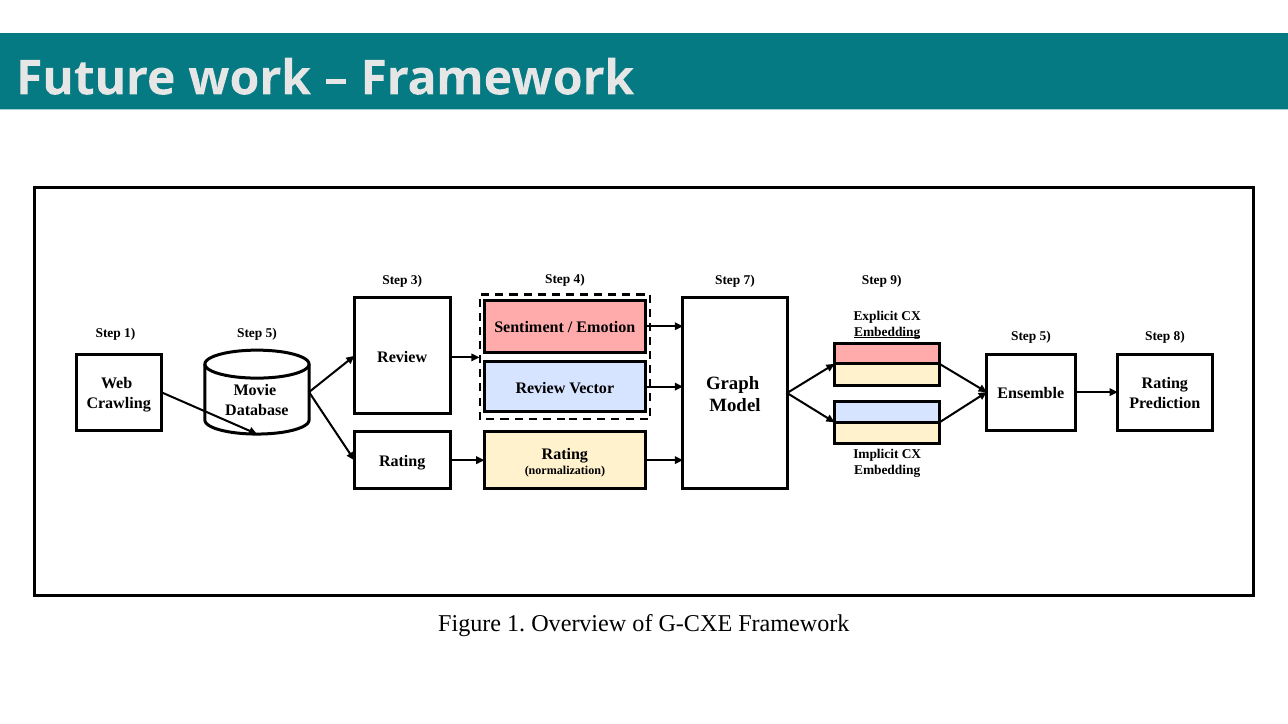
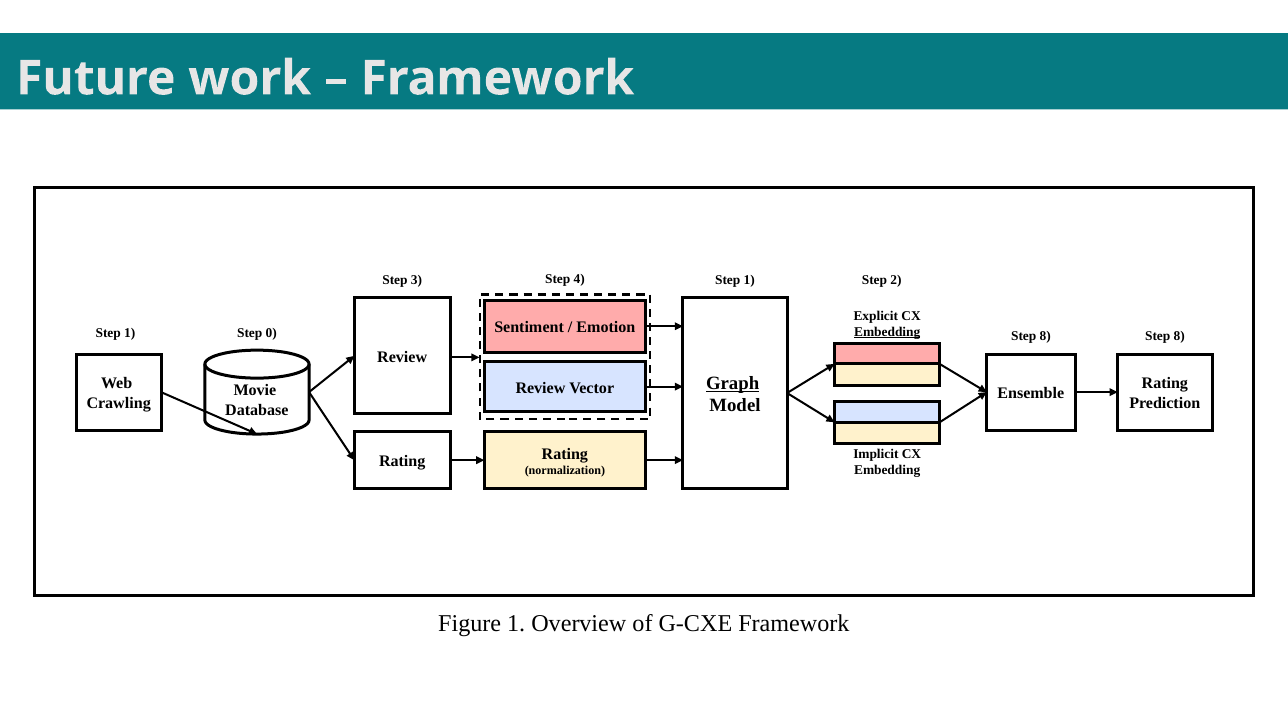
4 Step 7: 7 -> 1 (749, 280)
9: 9 -> 2 (896, 280)
1 Step 5: 5 -> 0 (271, 333)
5: 5 -> 8 (1045, 336)
Graph underline: none -> present (733, 383)
